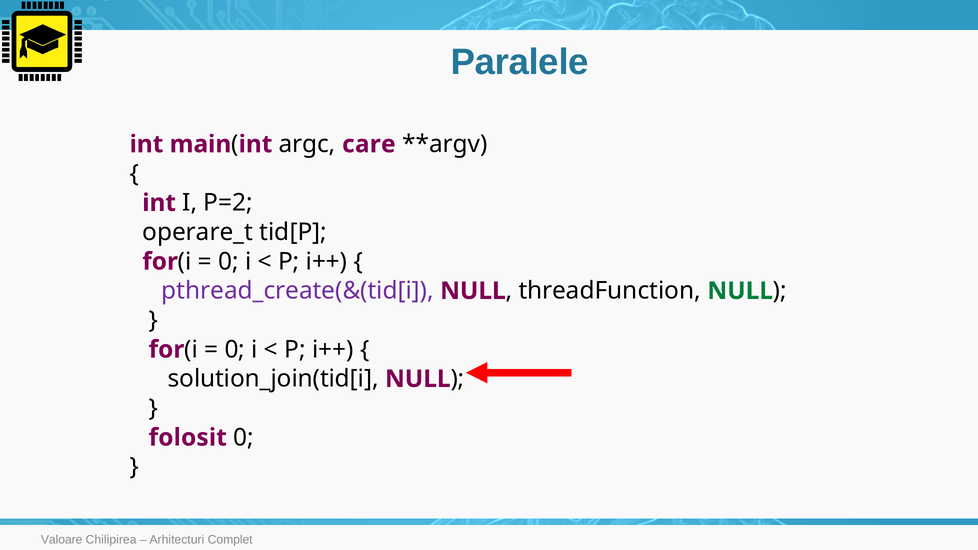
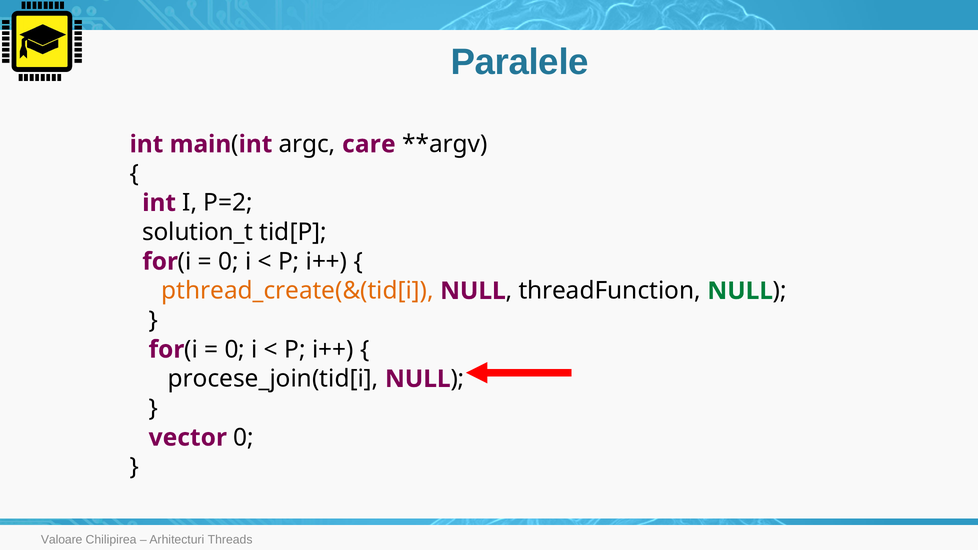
operare_t: operare_t -> solution_t (198, 232)
pthread_create(&(tid[i colour: purple -> orange (298, 291)
solution_join(tid[i: solution_join(tid[i -> procese_join(tid[i (273, 379)
folosit: folosit -> vector (188, 438)
Complet: Complet -> Threads (230, 540)
